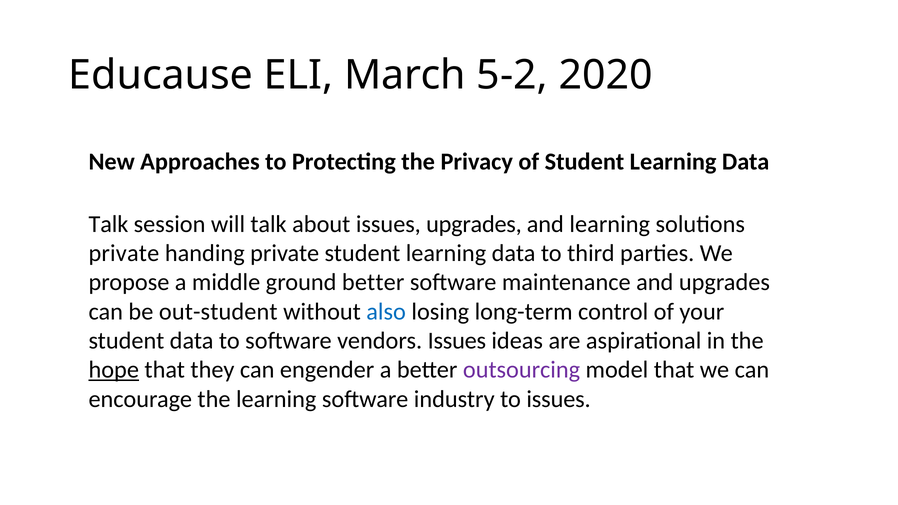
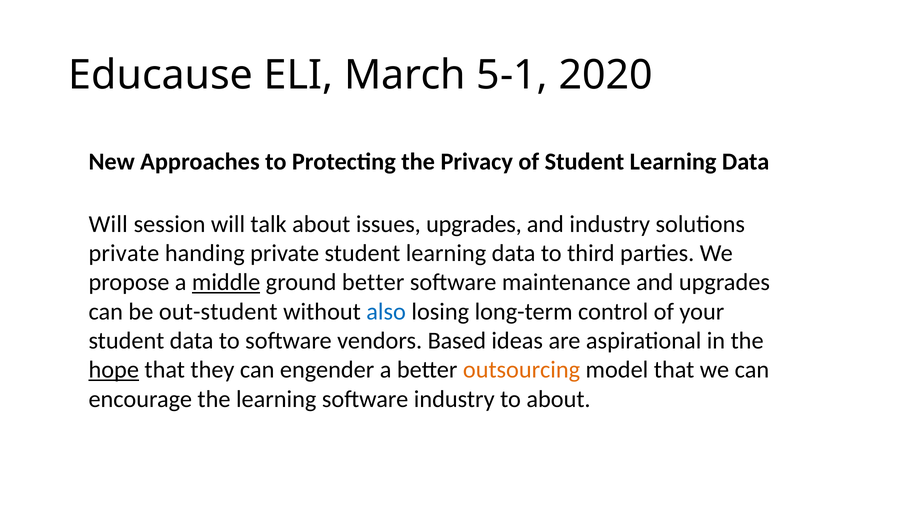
5-2: 5-2 -> 5-1 (512, 75)
Talk: Talk -> Will (108, 224)
and learning: learning -> industry (610, 224)
middle underline: none -> present (226, 283)
vendors Issues: Issues -> Based (457, 341)
outsourcing colour: purple -> orange (522, 370)
to issues: issues -> about (559, 399)
